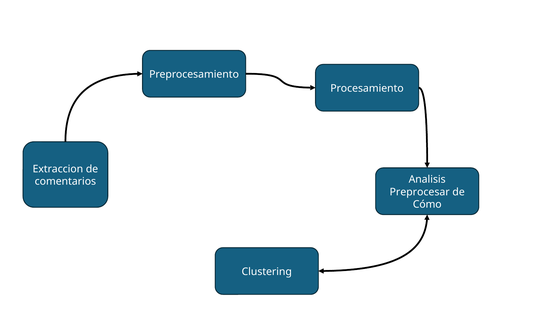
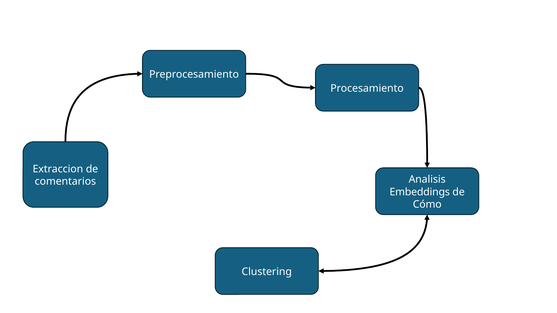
Preprocesar: Preprocesar -> Embeddings (420, 192)
